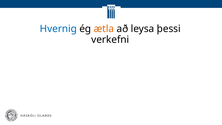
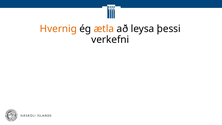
Hvernig colour: blue -> orange (58, 29)
